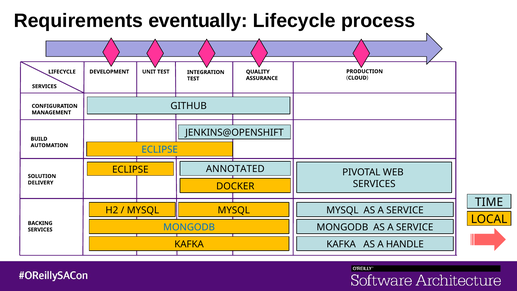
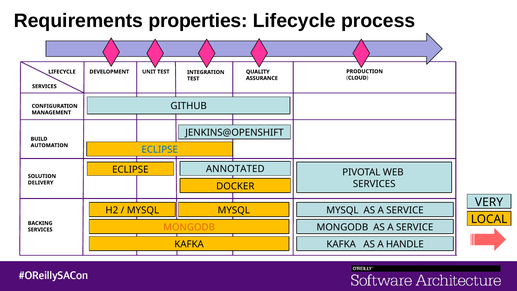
eventually: eventually -> properties (198, 21)
TIME: TIME -> VERY (489, 202)
MONGODB colour: blue -> orange (189, 227)
